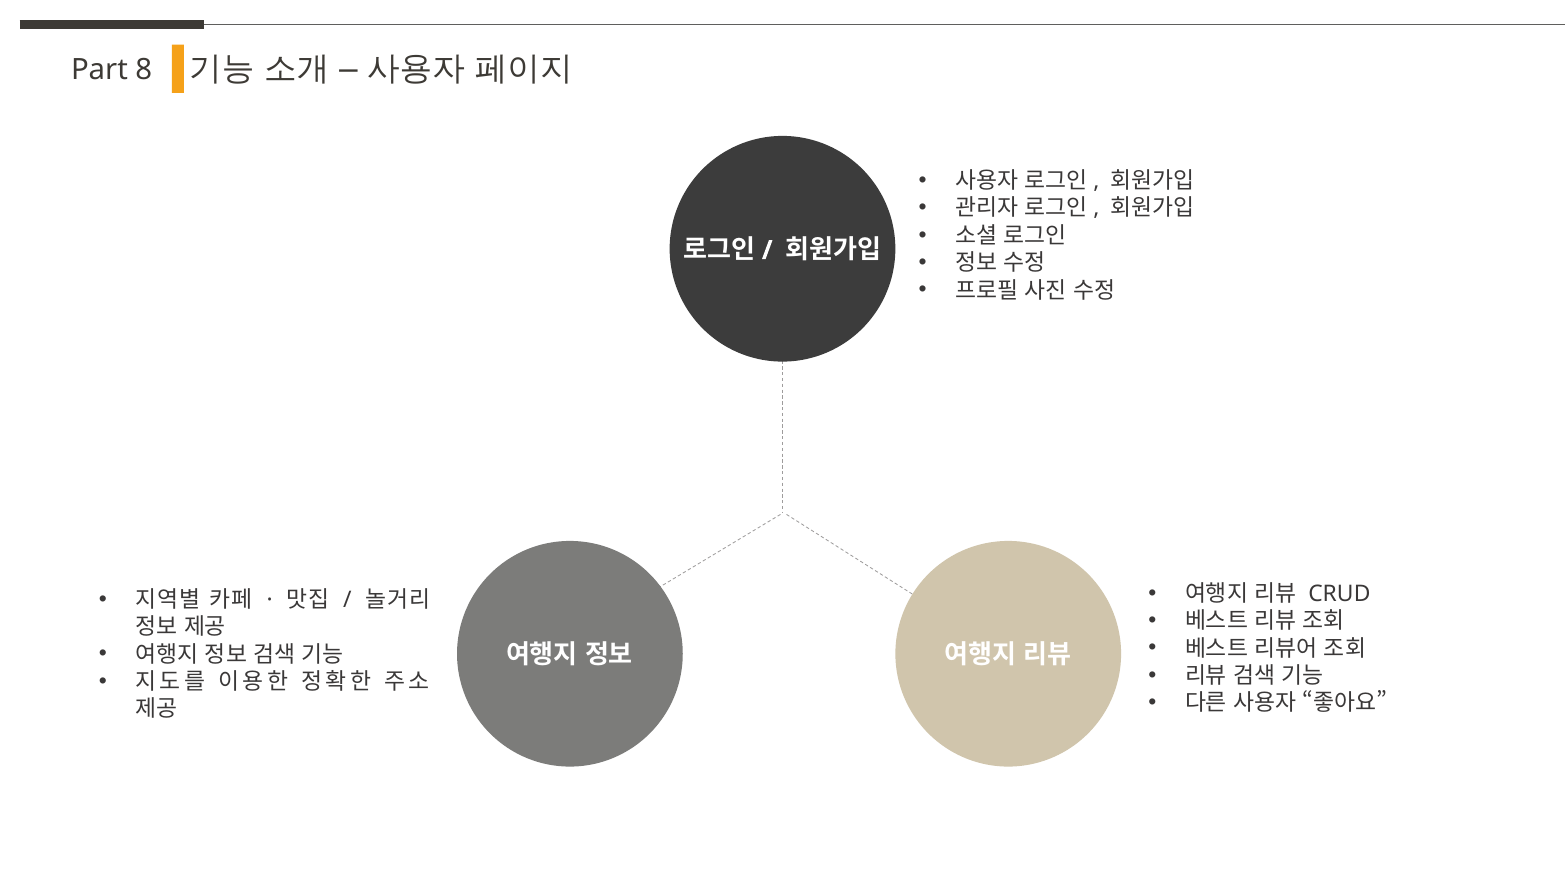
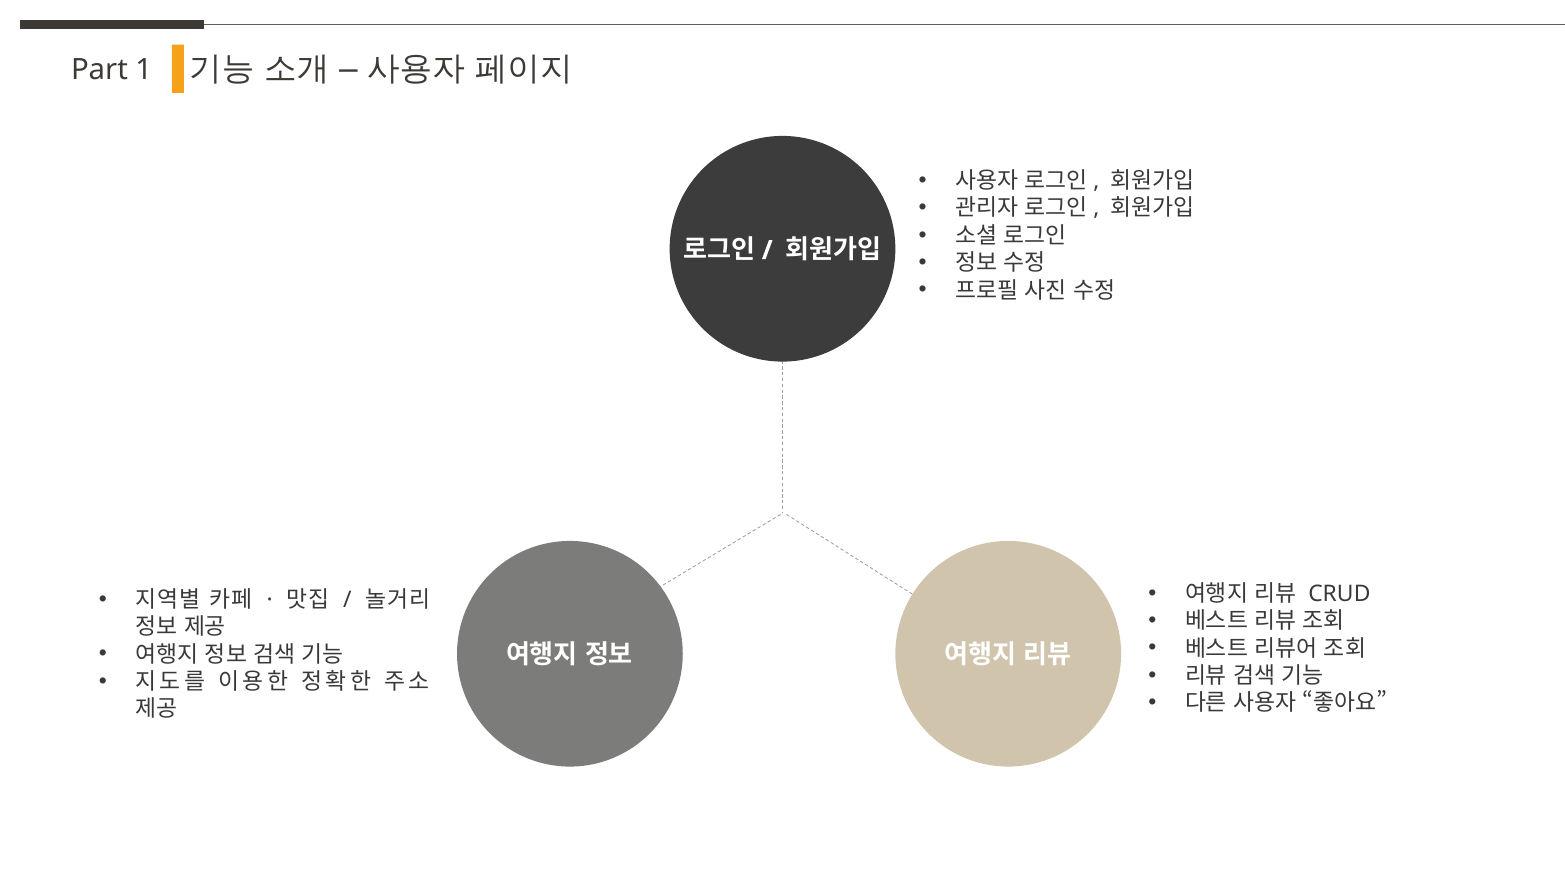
8: 8 -> 1 (144, 70)
